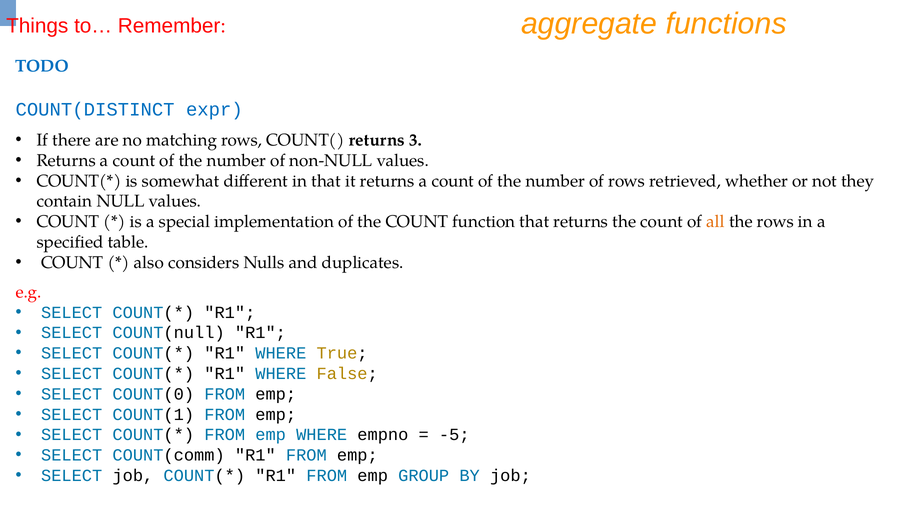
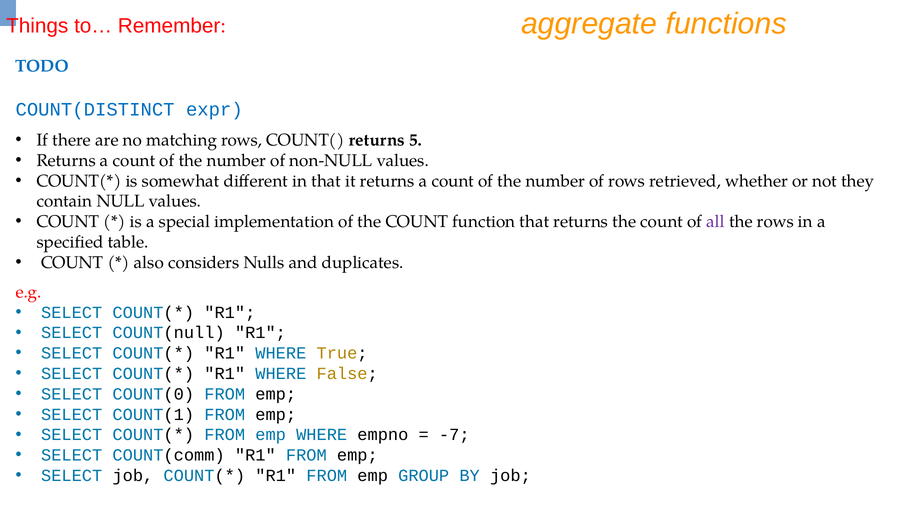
3: 3 -> 5 (416, 140)
all colour: orange -> purple (716, 222)
-5: -5 -> -7 (454, 435)
